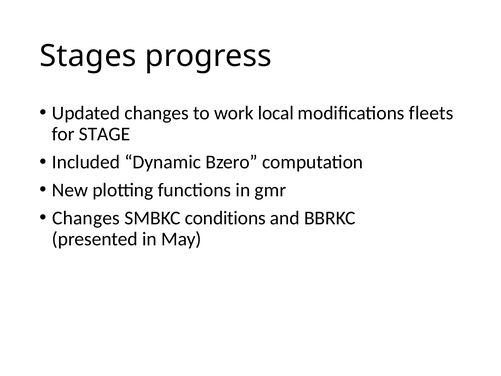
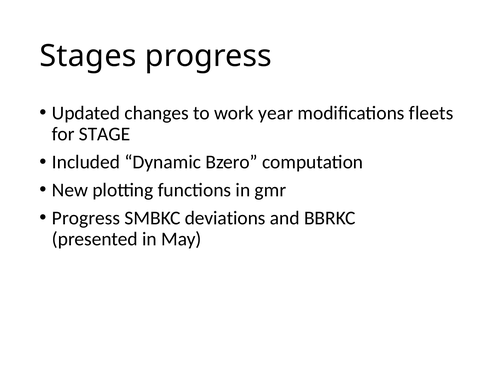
local: local -> year (276, 113)
Changes: Changes -> Progress (86, 218)
conditions: conditions -> deviations (225, 218)
